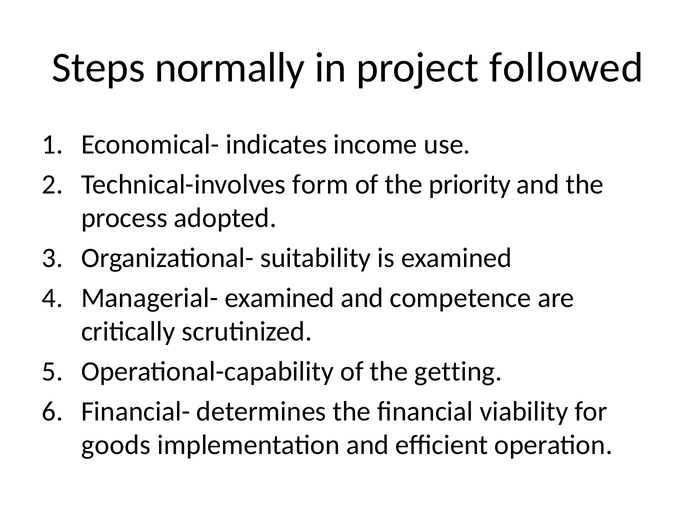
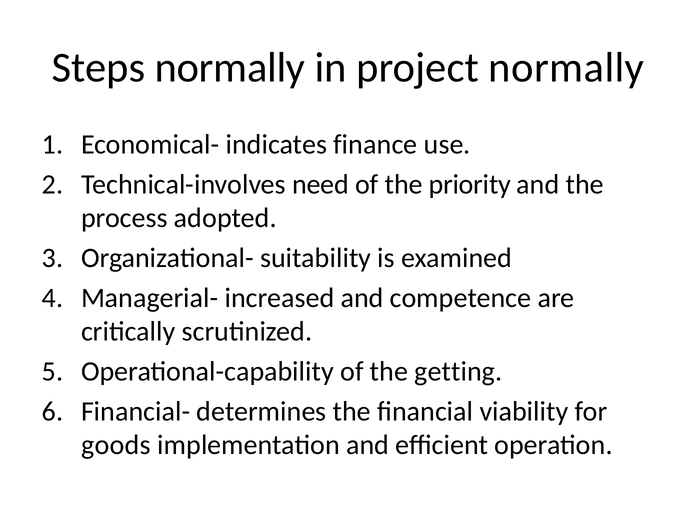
project followed: followed -> normally (566, 67)
income: income -> finance (375, 144)
form: form -> need (321, 184)
Managerial- examined: examined -> increased (280, 298)
